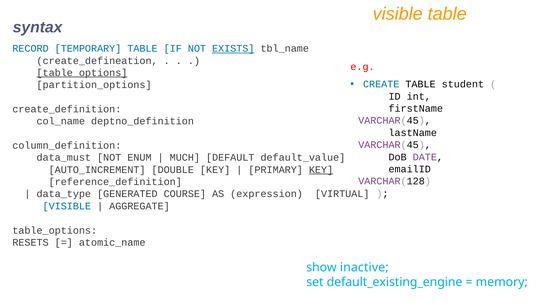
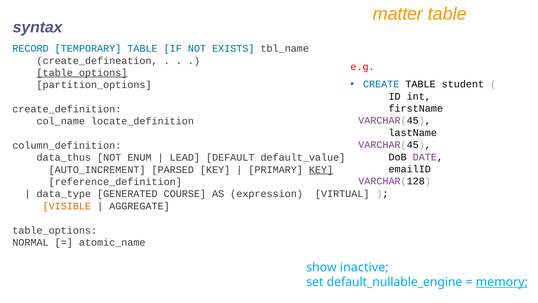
visible: visible -> matter (398, 14)
EXISTS underline: present -> none (233, 48)
deptno_definition: deptno_definition -> locate_definition (142, 121)
data_must: data_must -> data_thus (64, 157)
MUCH: MUCH -> LEAD (185, 157)
DOUBLE: DOUBLE -> PARSED (173, 170)
VISIBLE colour: blue -> orange (67, 206)
RESETS: RESETS -> NORMAL (31, 242)
default_existing_engine: default_existing_engine -> default_nullable_engine (395, 282)
memory underline: none -> present (502, 282)
